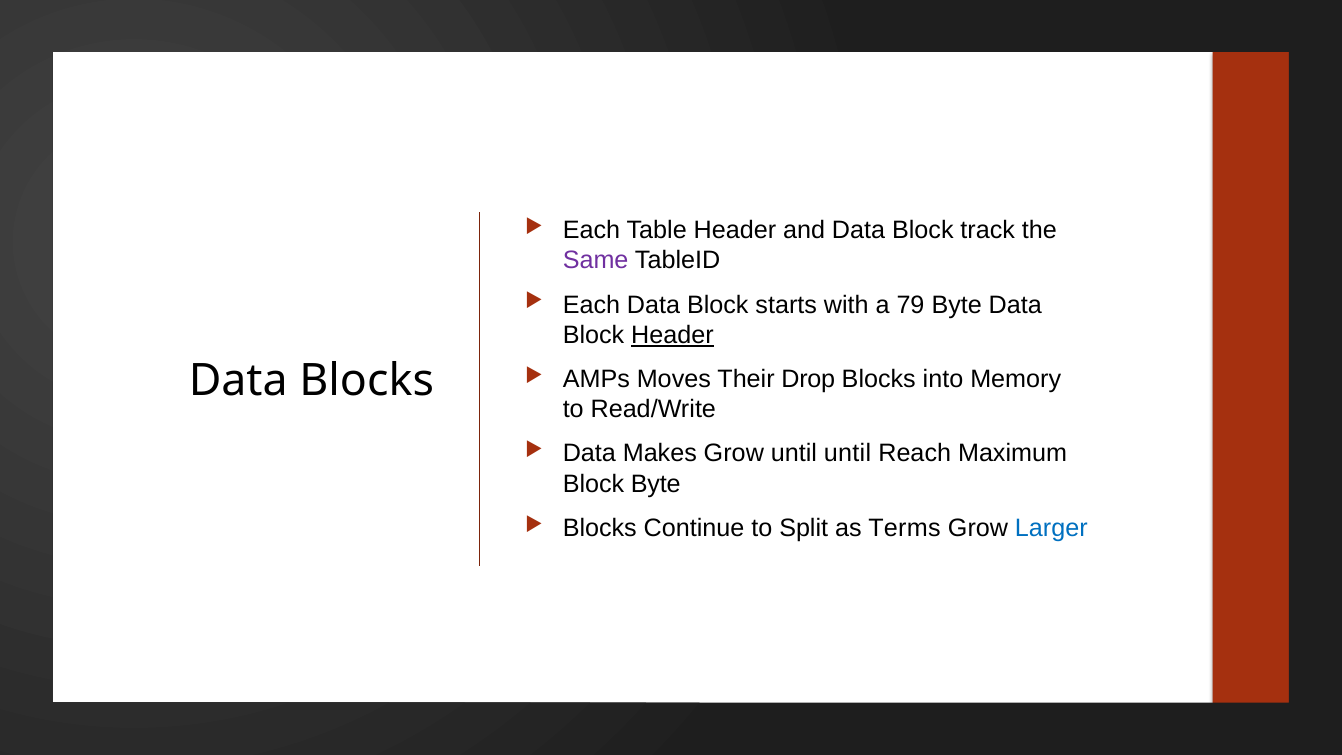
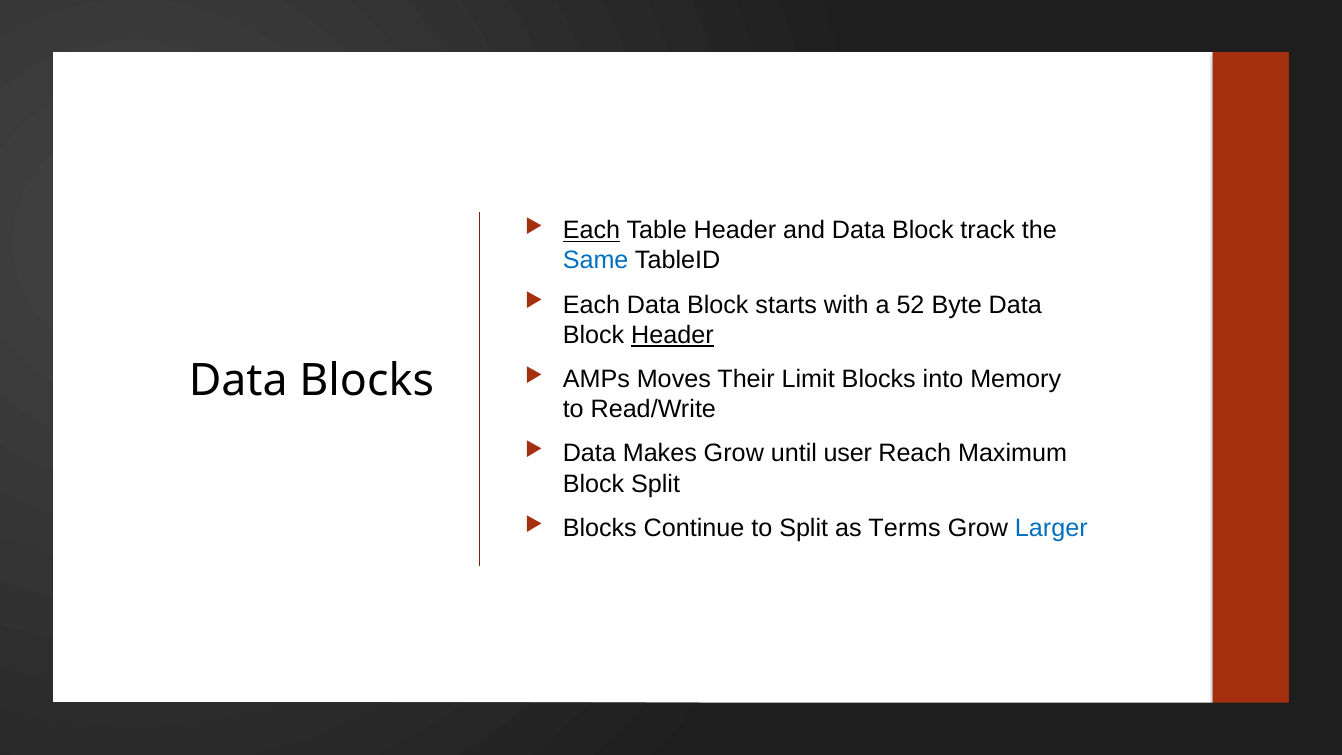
Each underline: none -> present (591, 230)
Same colour: purple -> blue (596, 261)
79: 79 -> 52 (911, 305)
Drop: Drop -> Limit (808, 379)
until until: until -> user (848, 454)
Block Byte: Byte -> Split (656, 484)
